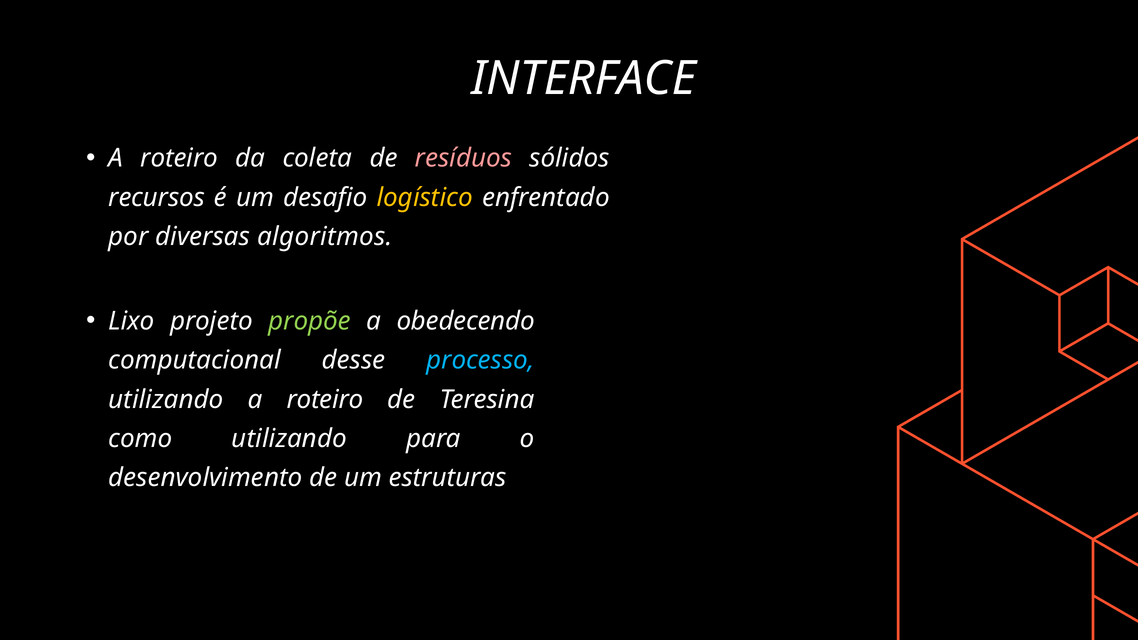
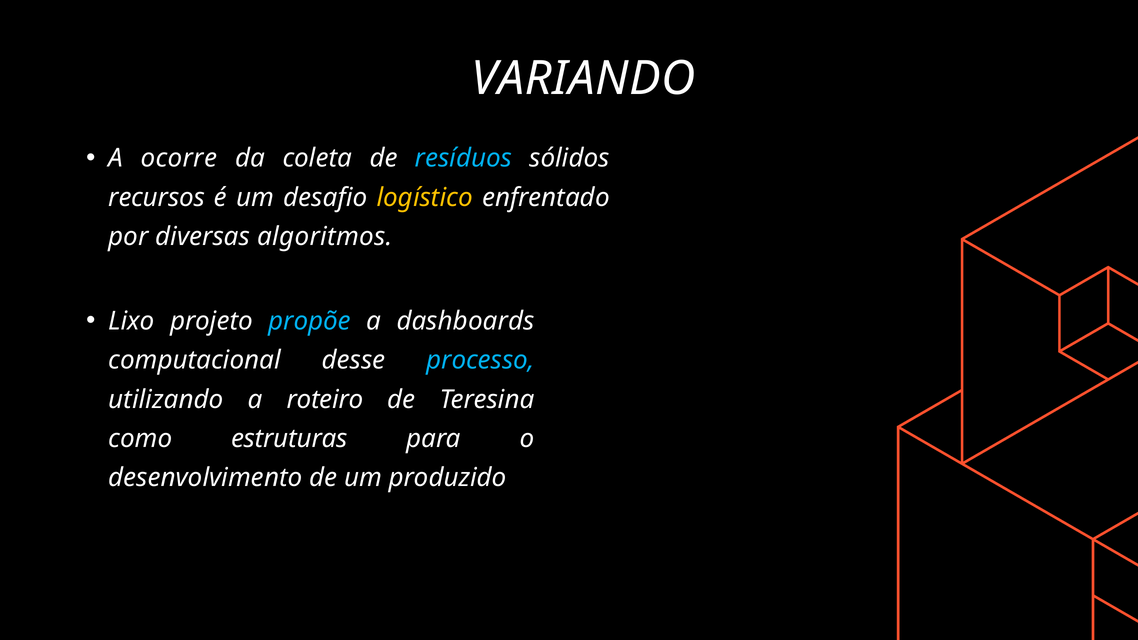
INTERFACE: INTERFACE -> VARIANDO (583, 79)
roteiro: roteiro -> ocorre (179, 158)
resíduos colour: pink -> light blue (463, 158)
propõe colour: light green -> light blue (310, 321)
obedecendo: obedecendo -> dashboards (465, 321)
como utilizando: utilizando -> estruturas (289, 439)
estruturas: estruturas -> produzido (448, 478)
